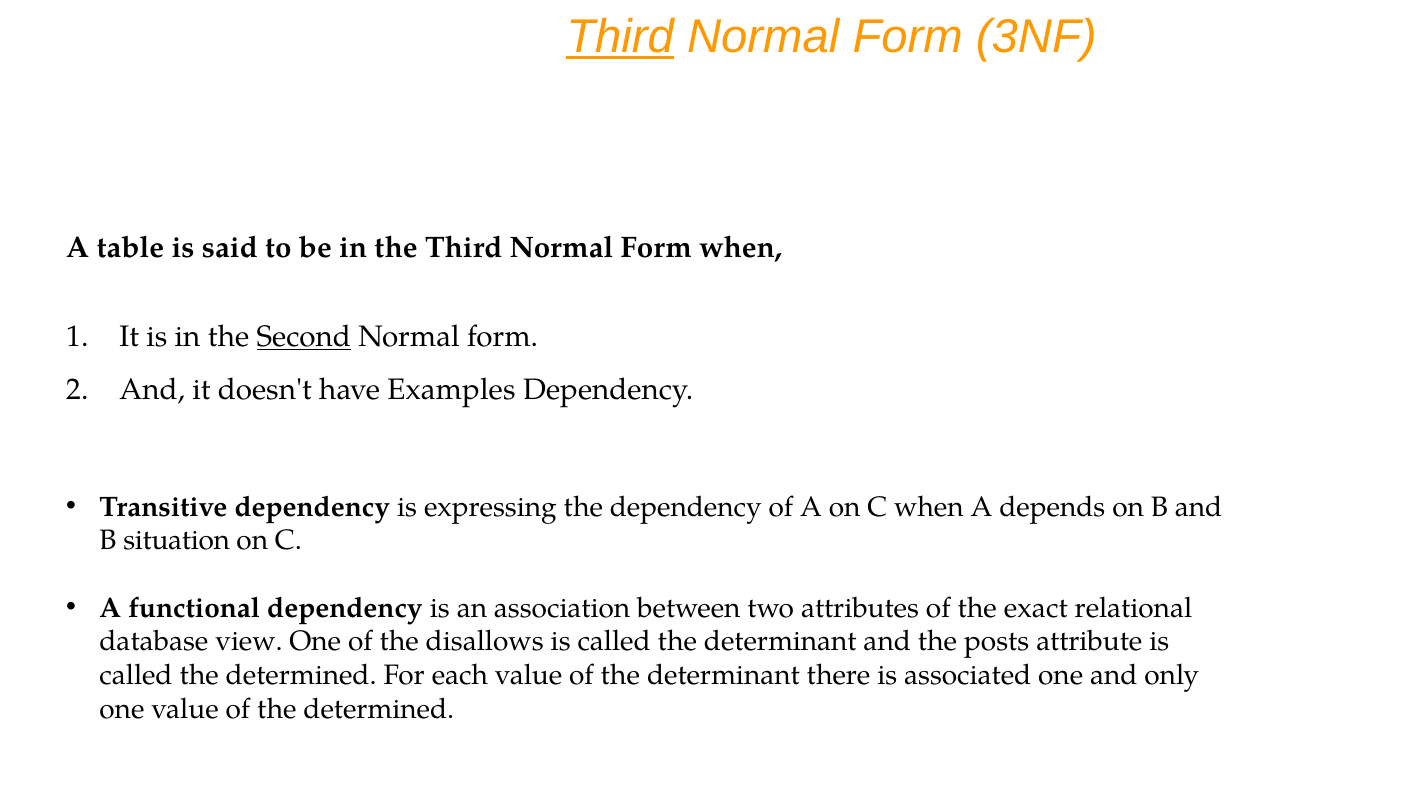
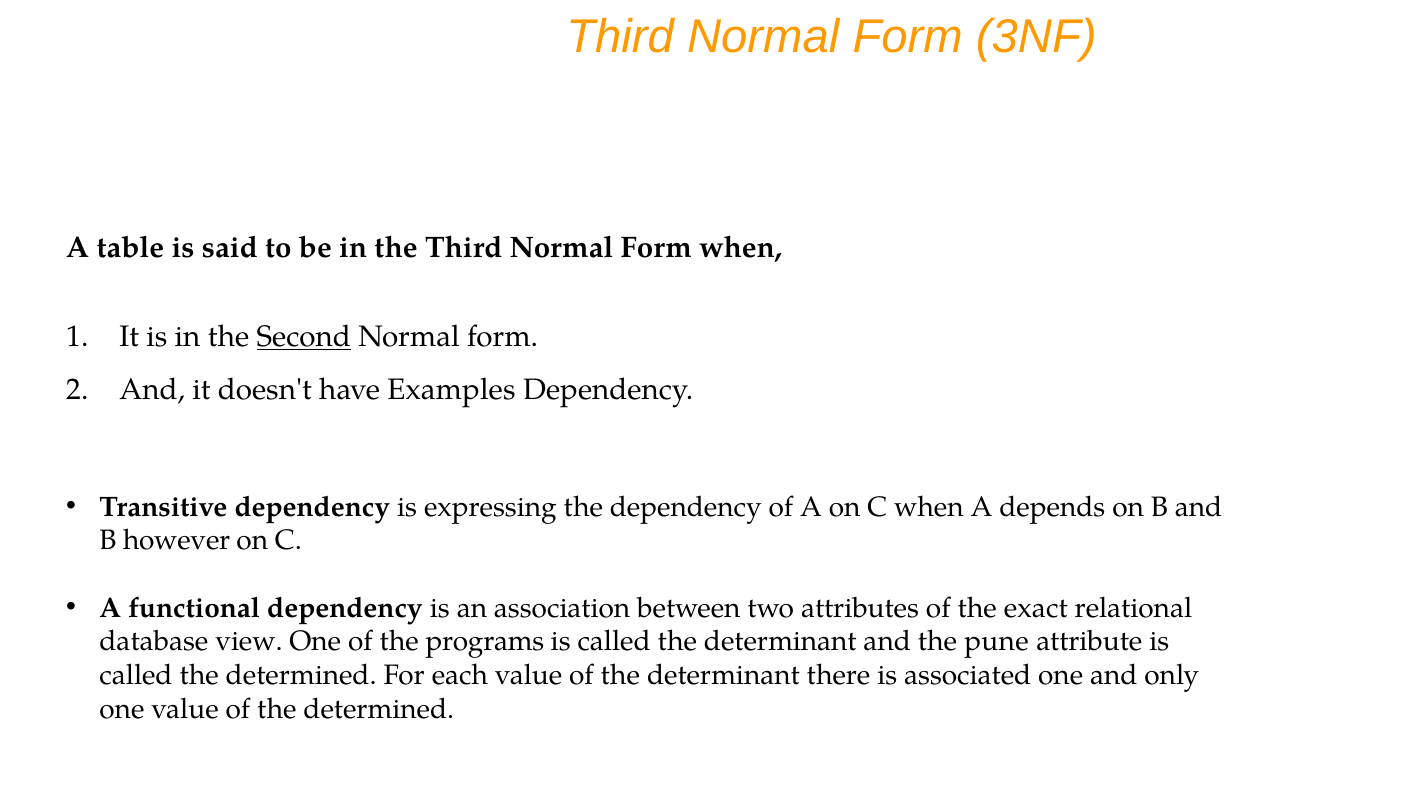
Third underline: present -> none (620, 37)
situation: situation -> however (177, 540)
disallows: disallows -> programs (485, 641)
posts: posts -> pune (997, 641)
